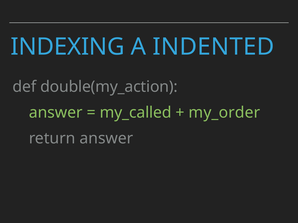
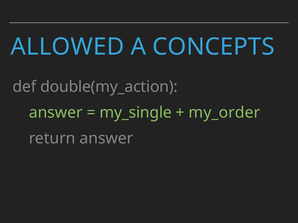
INDEXING: INDEXING -> ALLOWED (67, 47)
INDENTED: INDENTED -> CONCEPTS (213, 47)
my_called: my_called -> my_single (136, 113)
